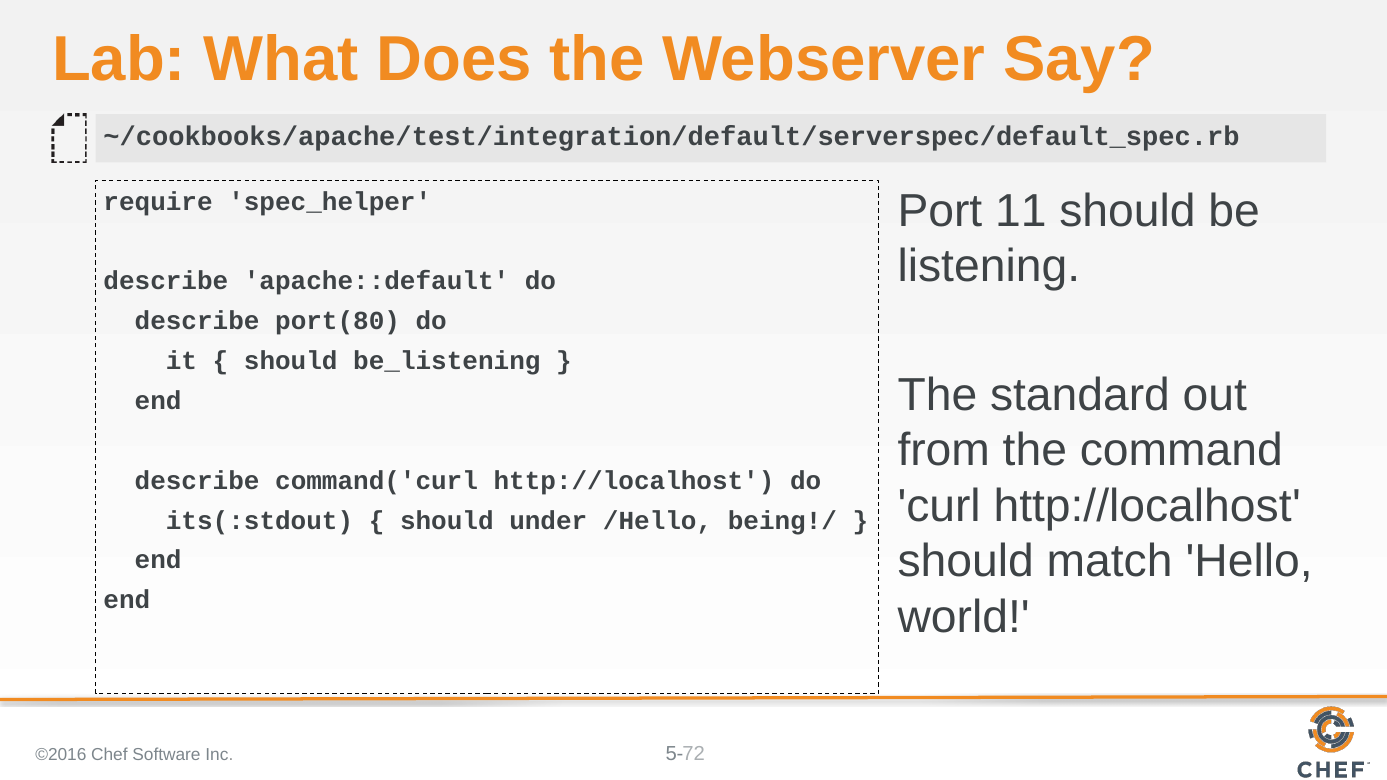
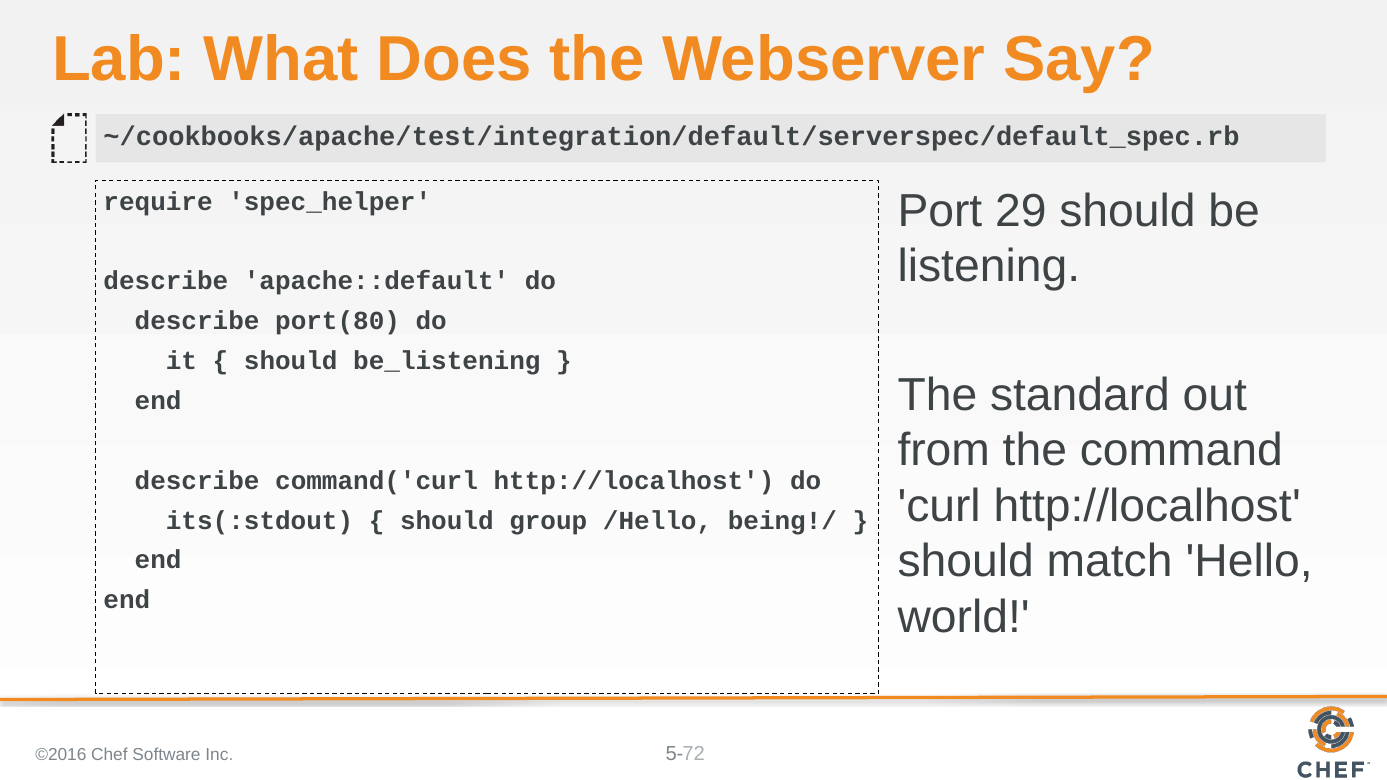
11: 11 -> 29 (1021, 211)
under: under -> group (548, 521)
